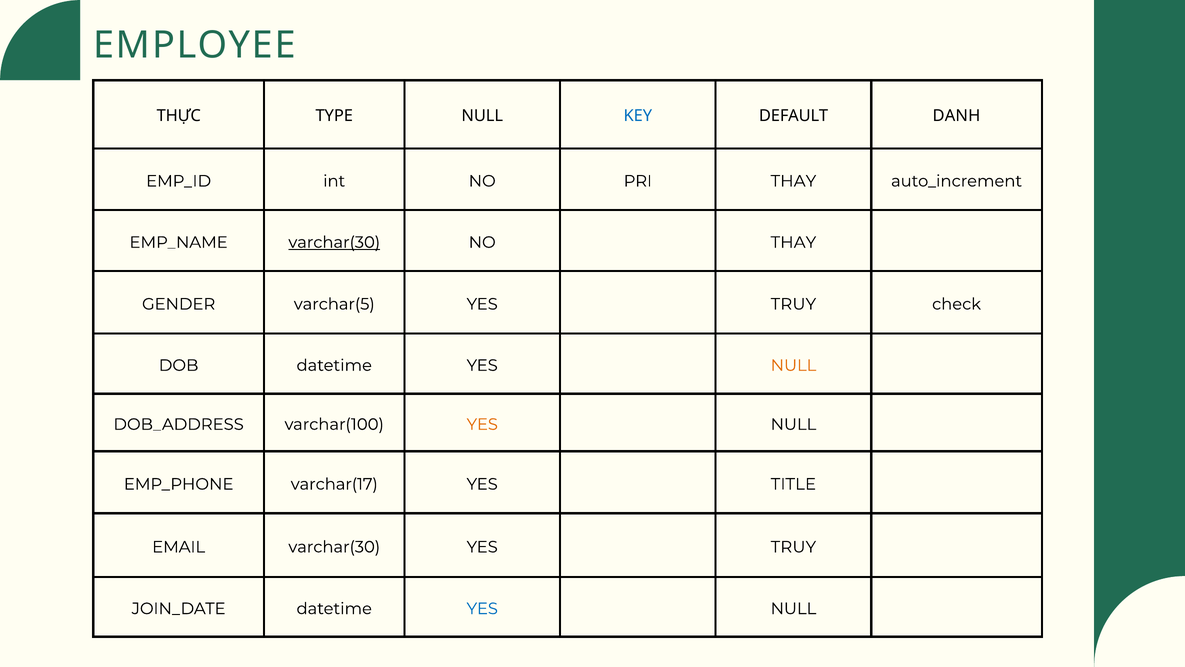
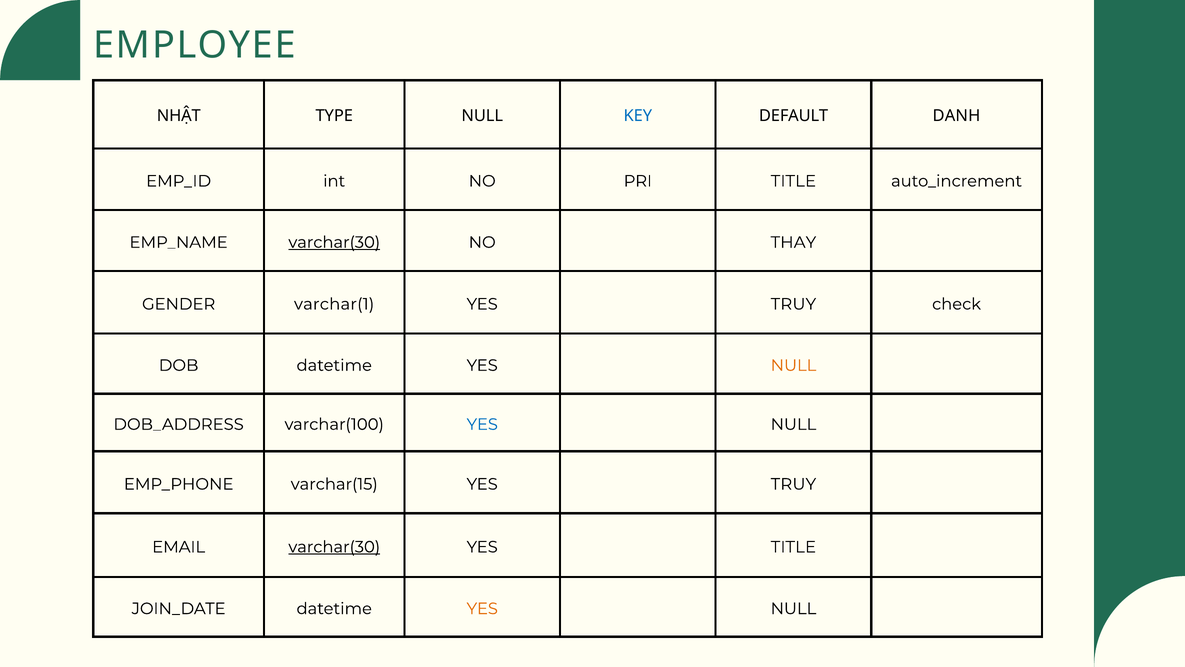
THỰC: THỰC -> NHẬT (179, 116)
PRI THAY: THAY -> TITLE (793, 181)
varchar(5: varchar(5 -> varchar(1 (334, 304)
YES colour: orange -> blue (482, 424)
varchar(17: varchar(17 -> varchar(15 (334, 484)
TITLE: TITLE -> TRUY (793, 484)
varchar(30 underline: none -> present (334, 547)
TRUY: TRUY -> TITLE (793, 547)
YES colour: blue -> orange (482, 608)
